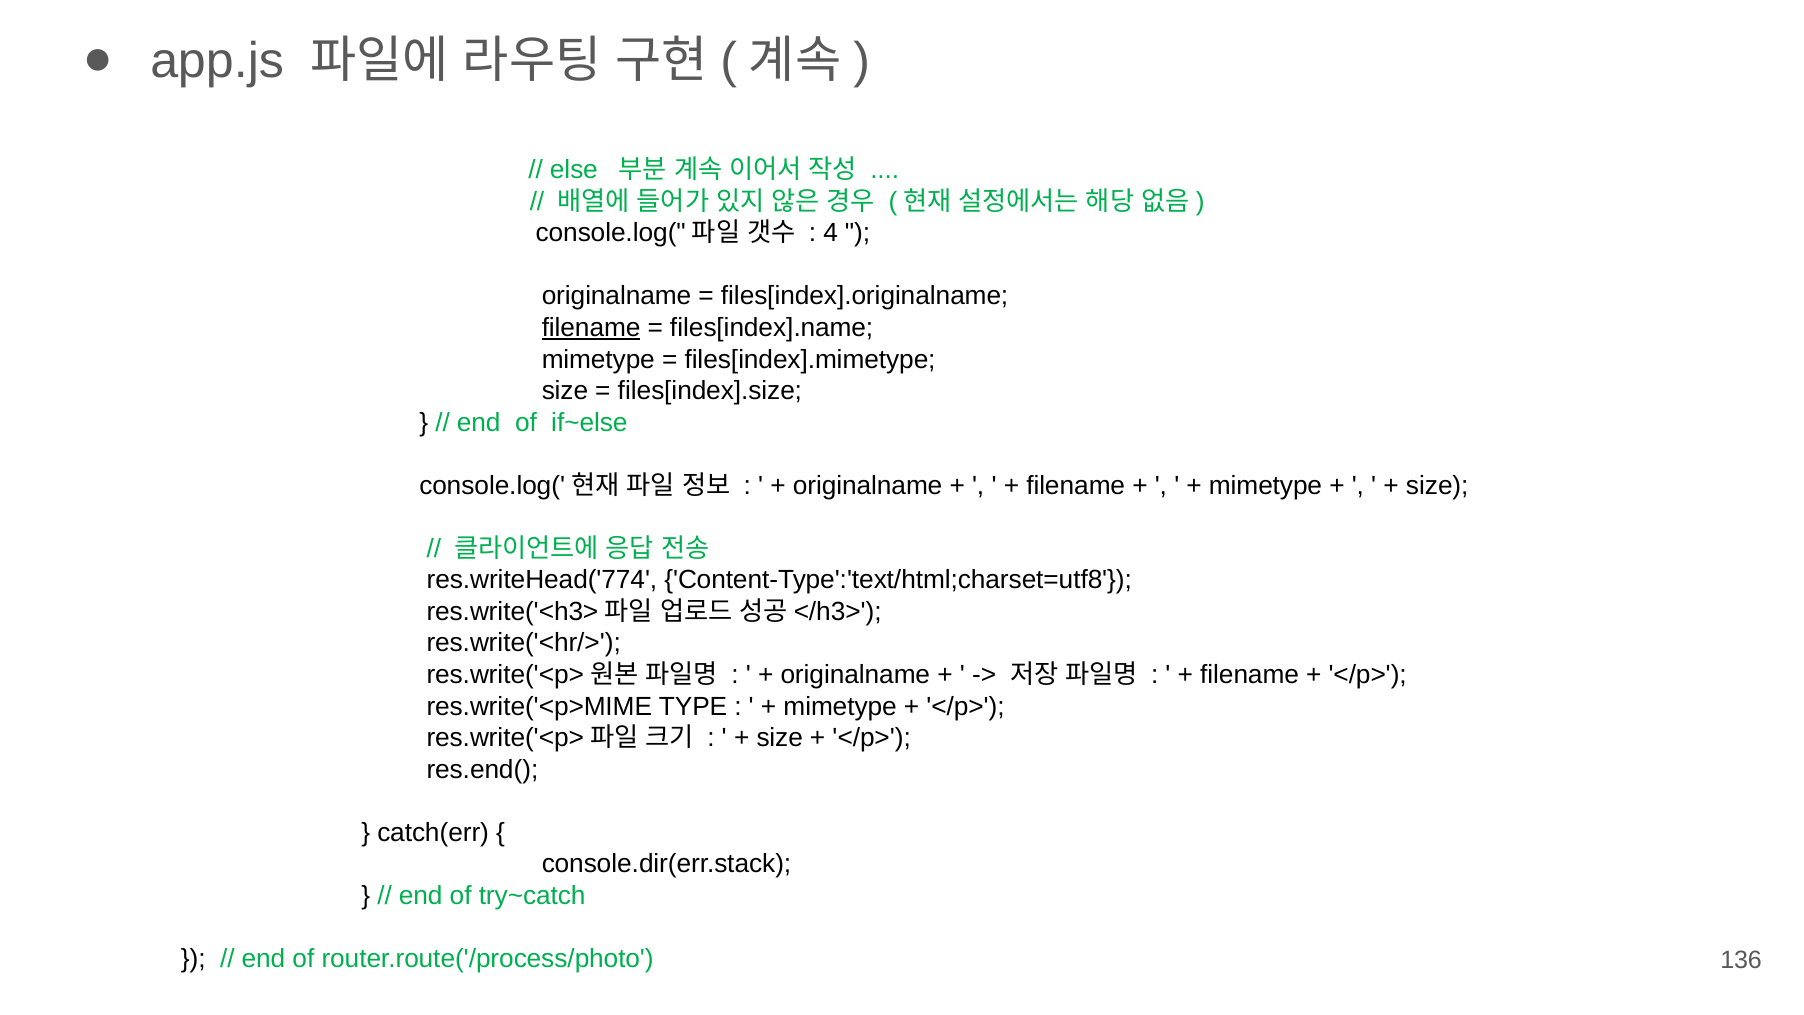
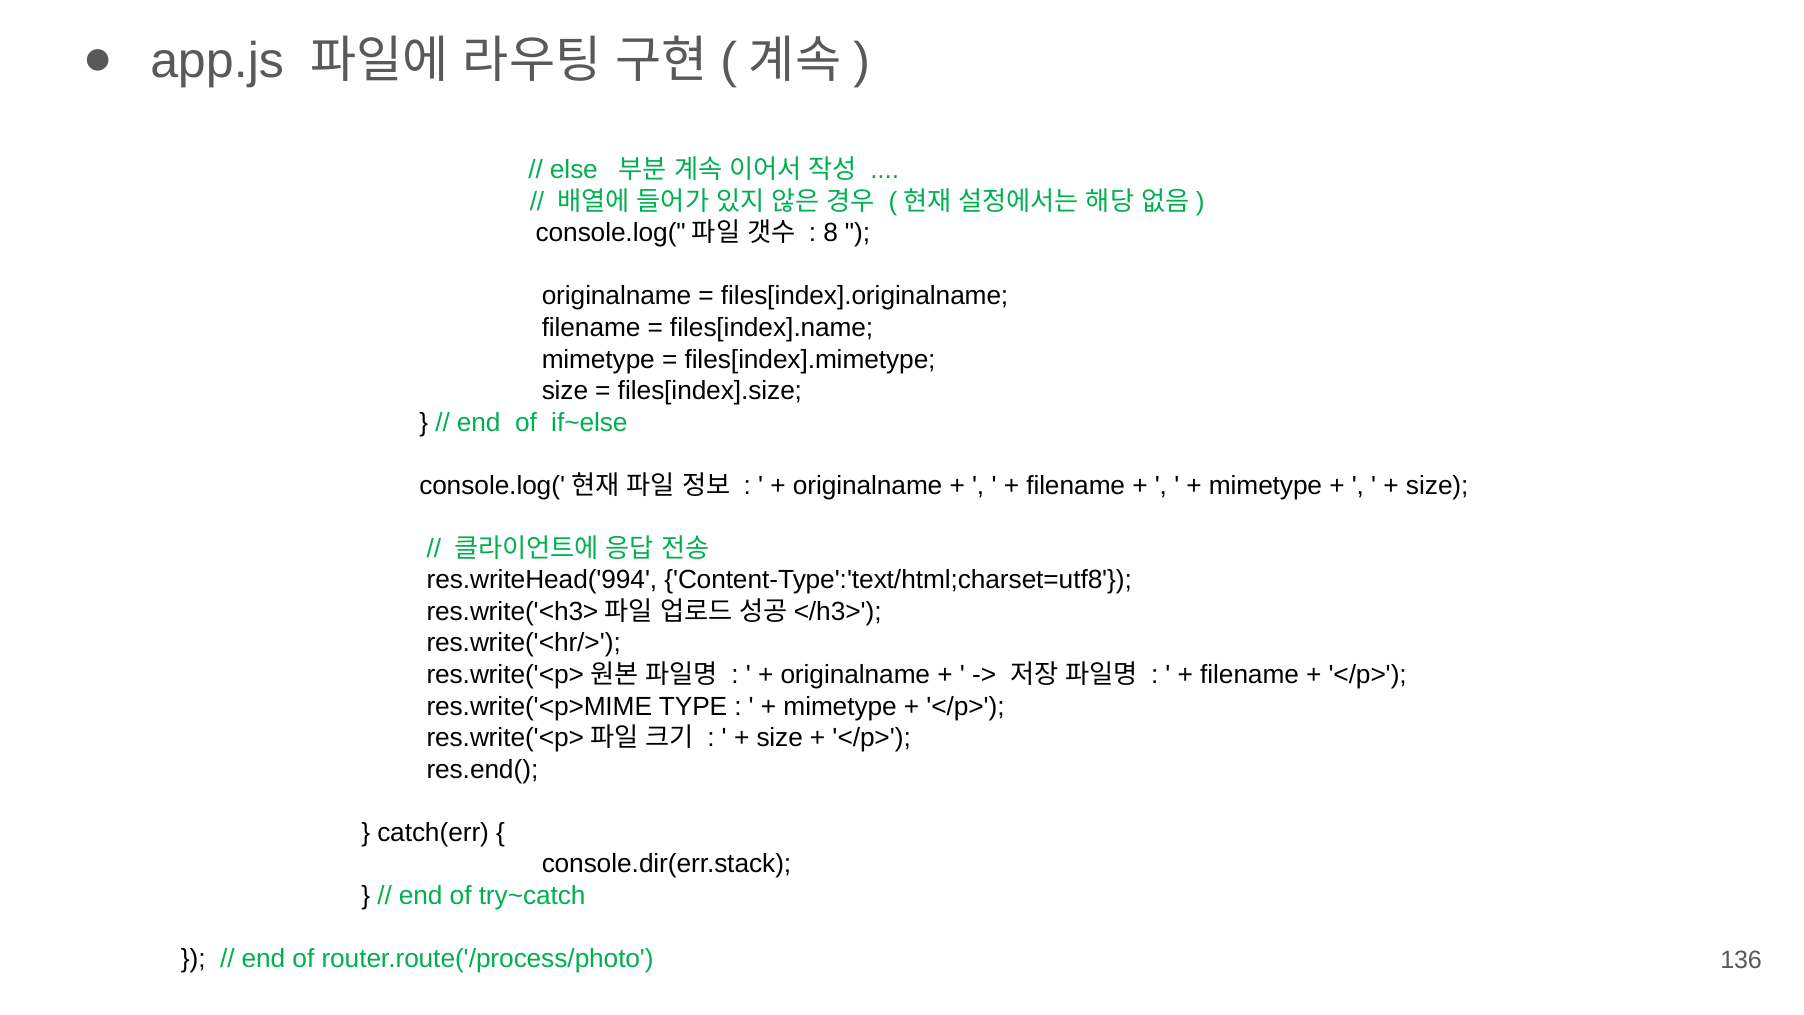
4: 4 -> 8 (831, 233)
filename underline: present -> none (591, 328)
res.writeHead('774: res.writeHead('774 -> res.writeHead('994 (542, 580)
